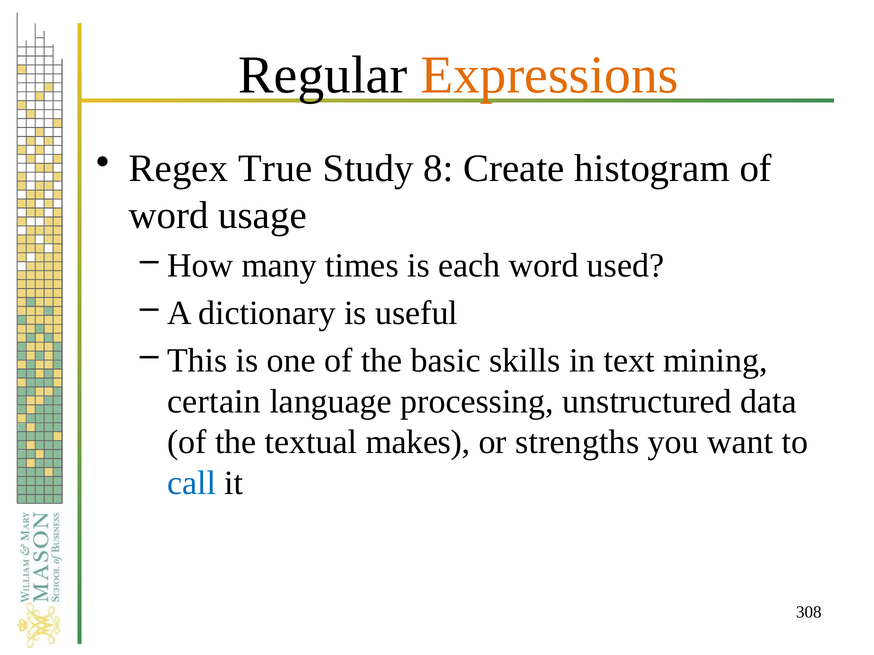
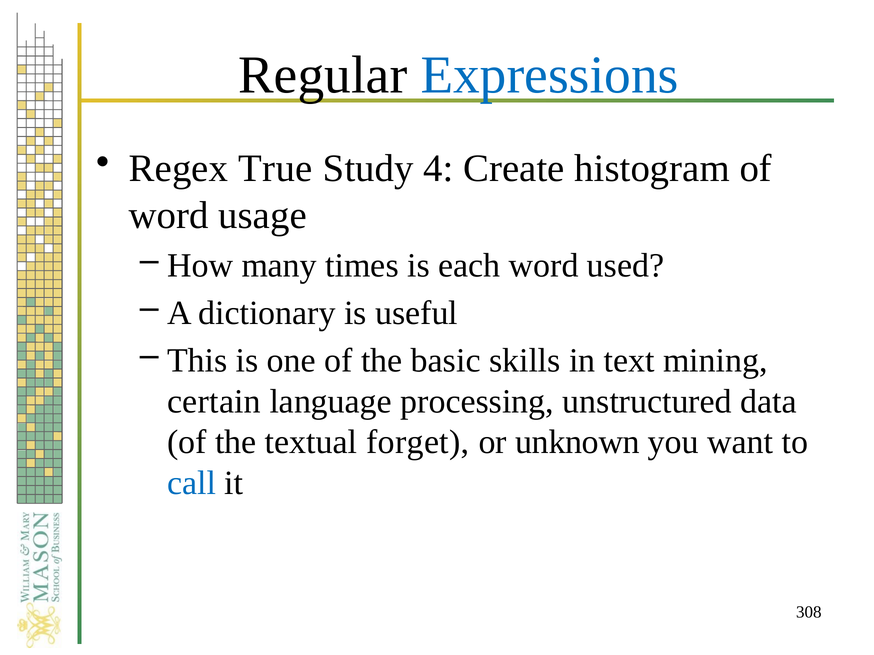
Expressions colour: orange -> blue (550, 75)
8: 8 -> 4 (439, 169)
makes: makes -> forget (418, 442)
strengths: strengths -> unknown (577, 442)
